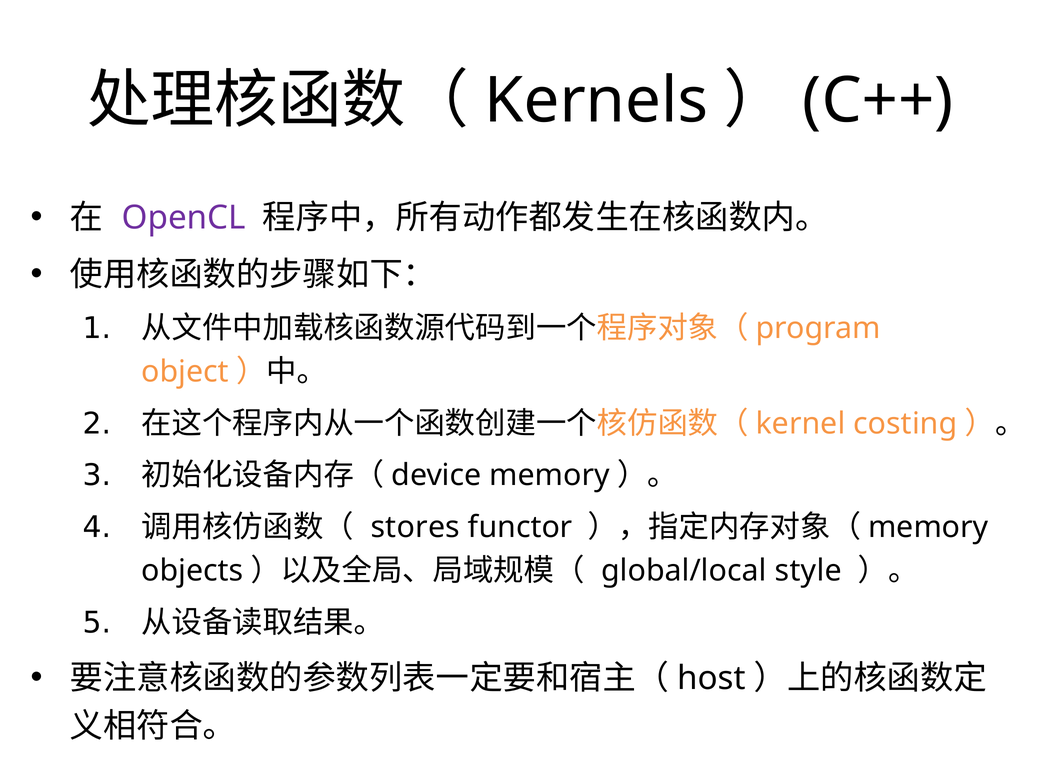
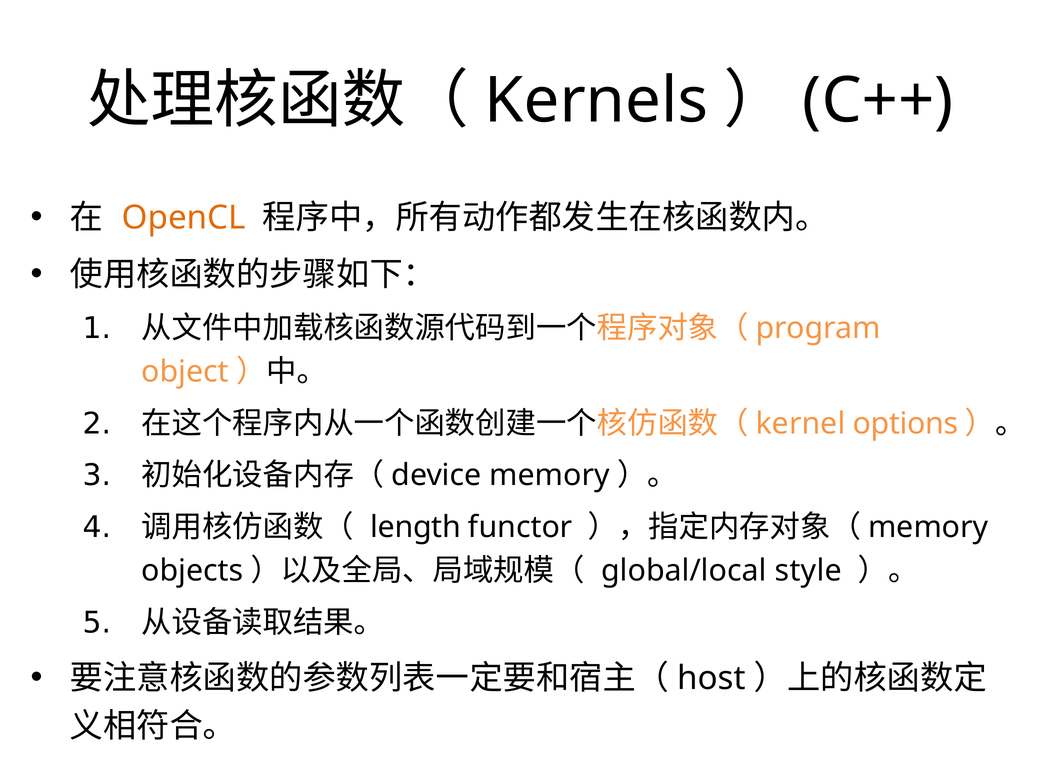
OpenCL colour: purple -> orange (184, 218)
costing: costing -> options (906, 423)
stores: stores -> length (416, 527)
